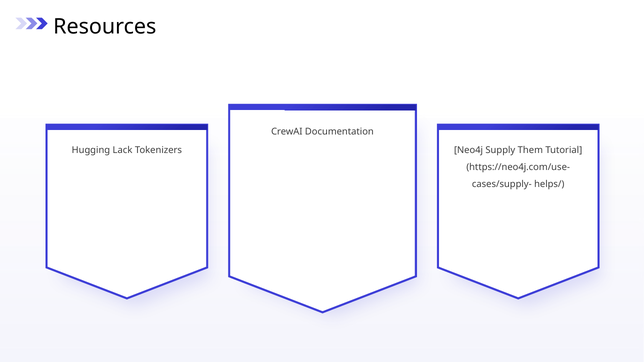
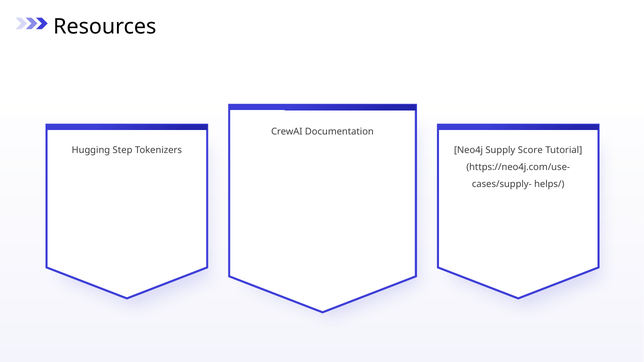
Lack: Lack -> Step (122, 150)
Them: Them -> Score (530, 150)
